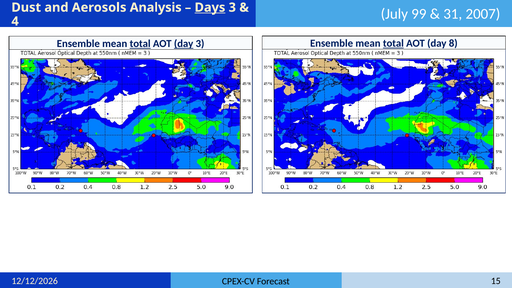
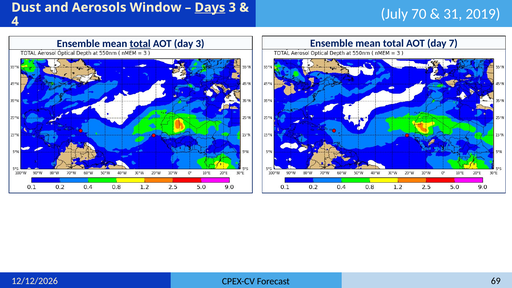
Analysis: Analysis -> Window (156, 7)
99: 99 -> 70 (419, 14)
2007: 2007 -> 2019 (483, 14)
day underline: present -> none (184, 44)
total underline: present -> none (393, 43)
8: 8 -> 7 (453, 43)
15: 15 -> 69 (496, 281)
